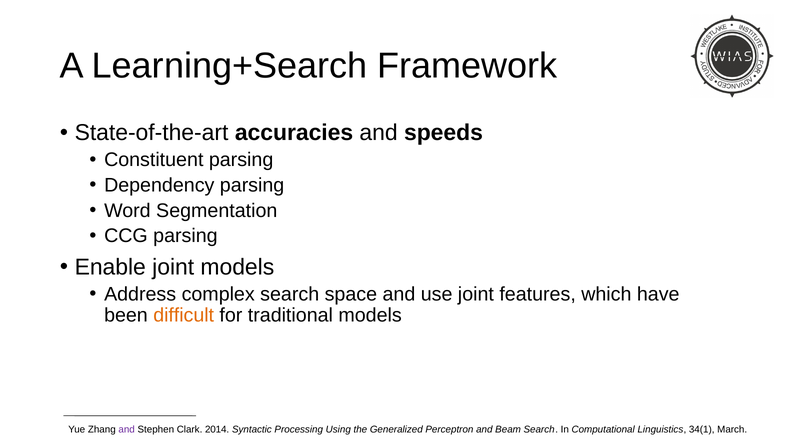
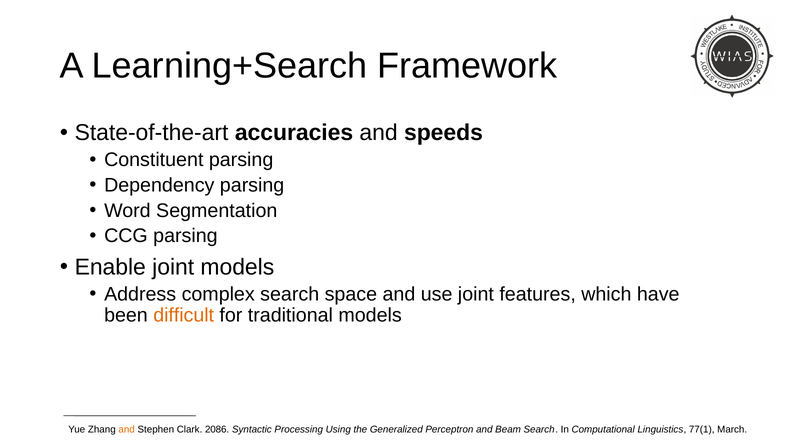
and colour: purple -> orange (127, 430)
2014: 2014 -> 2086 (217, 430)
34(1: 34(1 -> 77(1 (702, 430)
